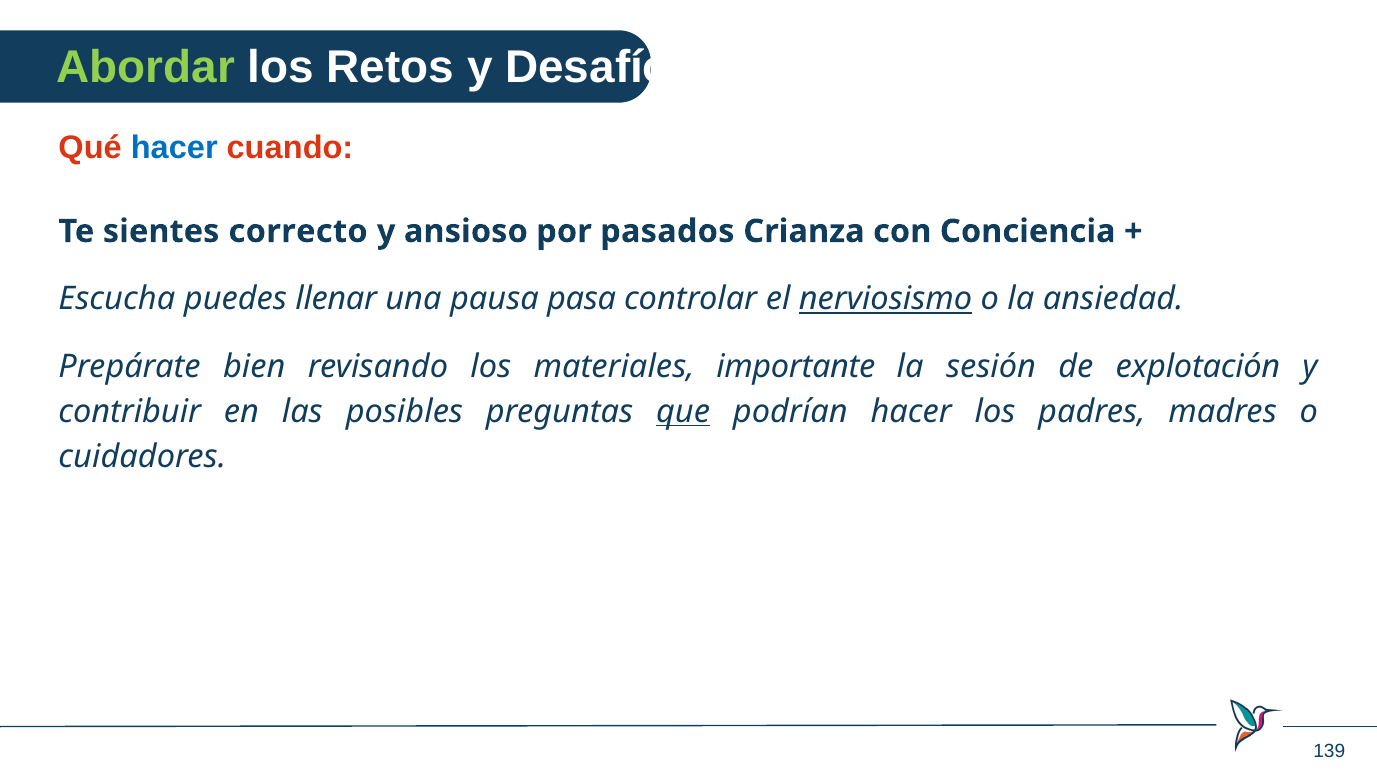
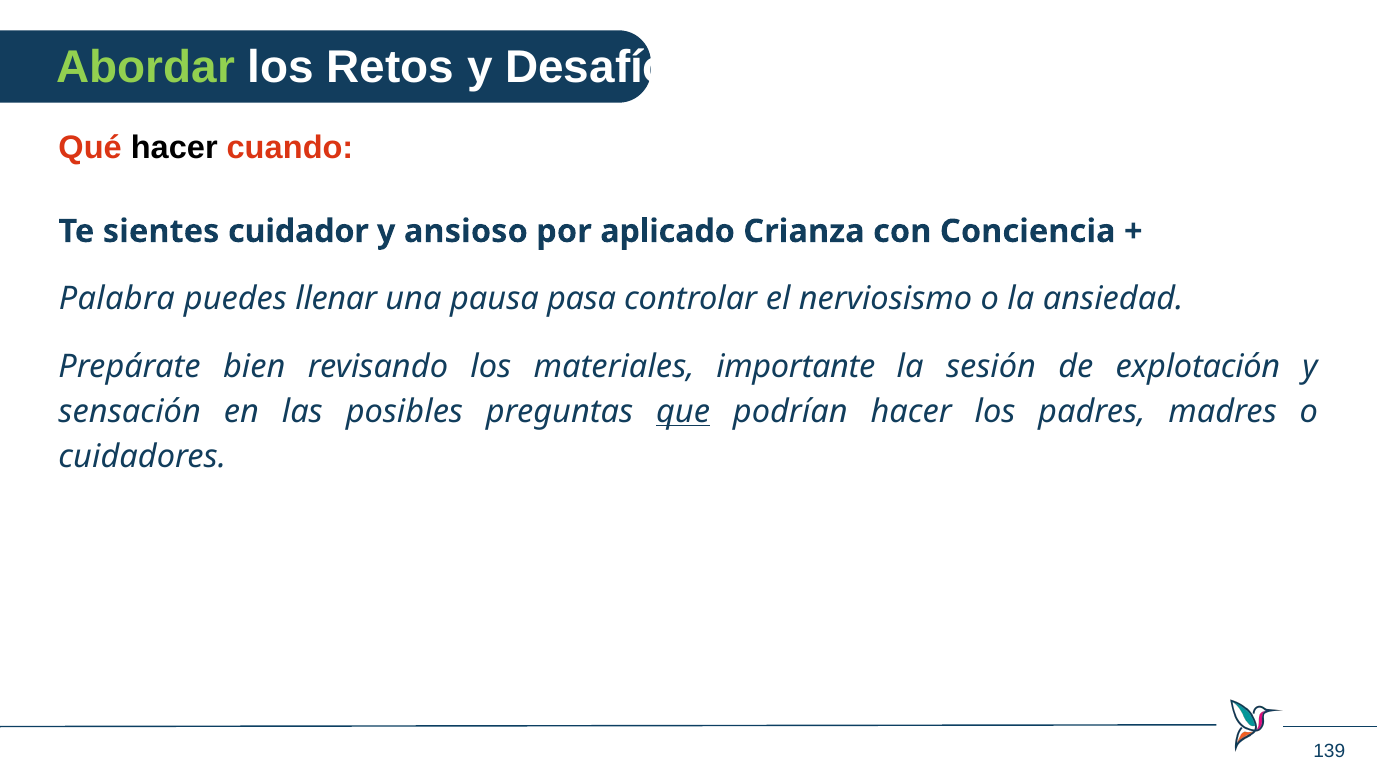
hacer colour: blue -> black (174, 148)
correcto: correcto -> cuidador (298, 231)
pasados: pasados -> aplicado (668, 231)
Escucha: Escucha -> Palabra (117, 299)
nerviosismo underline: present -> none (885, 299)
contribuir: contribuir -> sensación (130, 412)
